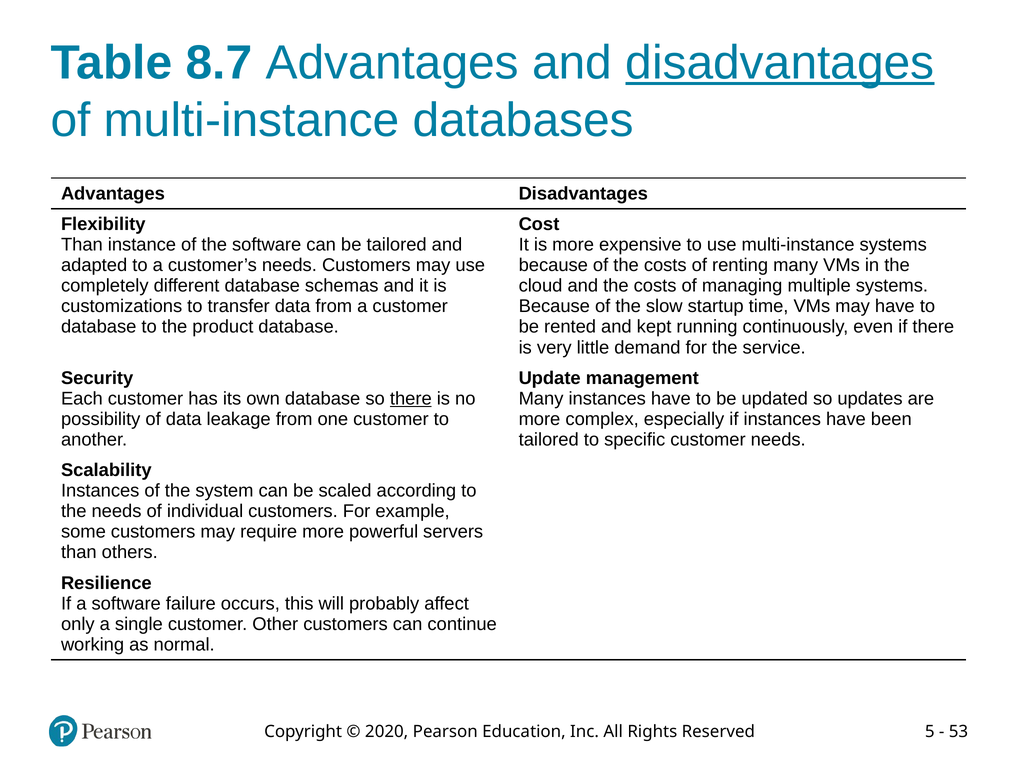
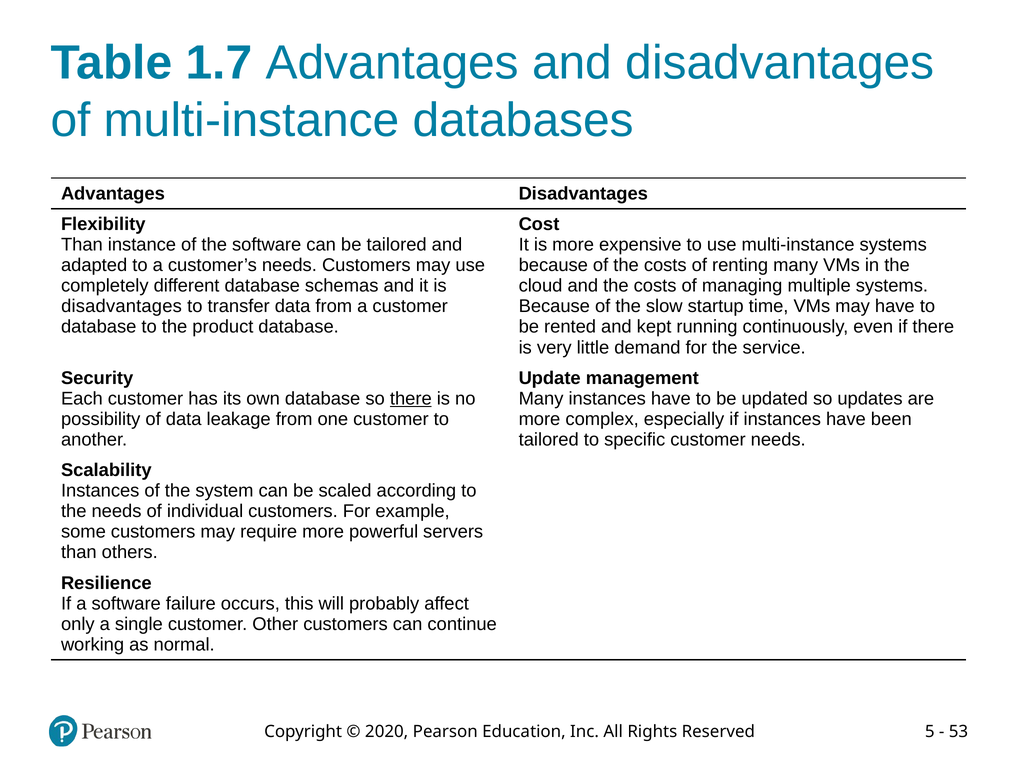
8.7: 8.7 -> 1.7 (219, 63)
disadvantages underline: present -> none (780, 63)
customizations: customizations -> disadvantages (122, 306)
